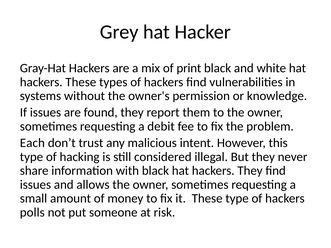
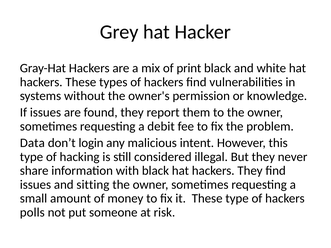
Each: Each -> Data (32, 143)
trust: trust -> login (91, 143)
allows: allows -> sitting (93, 185)
